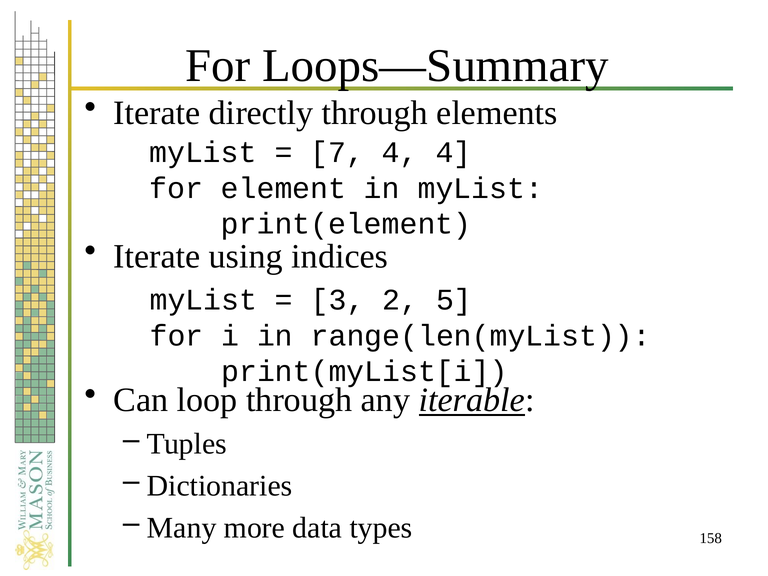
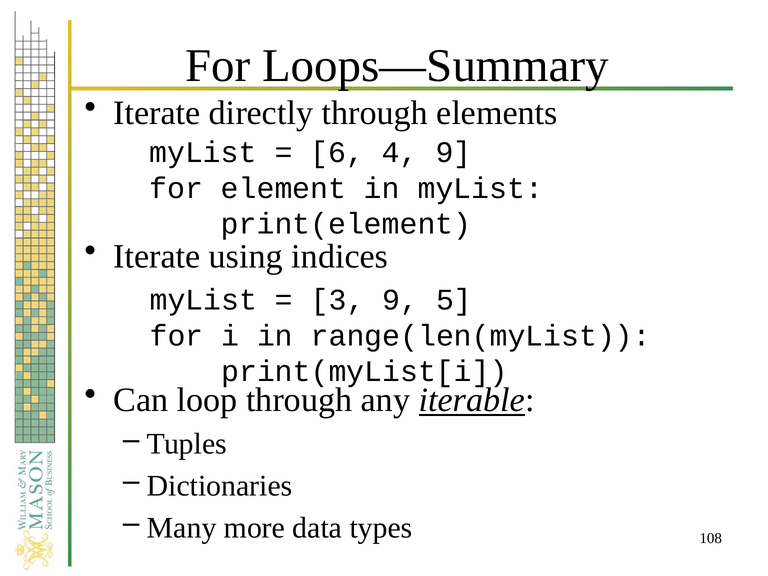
7: 7 -> 6 (337, 152)
4 4: 4 -> 9 (453, 152)
3 2: 2 -> 9 (400, 300)
158: 158 -> 108 (711, 538)
